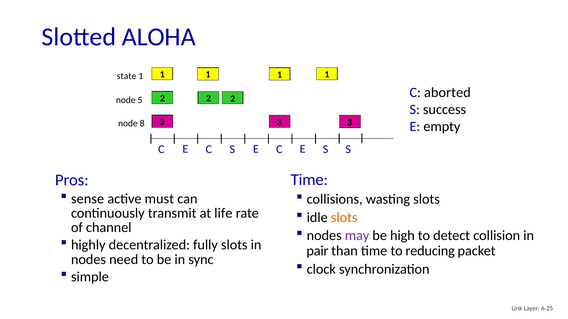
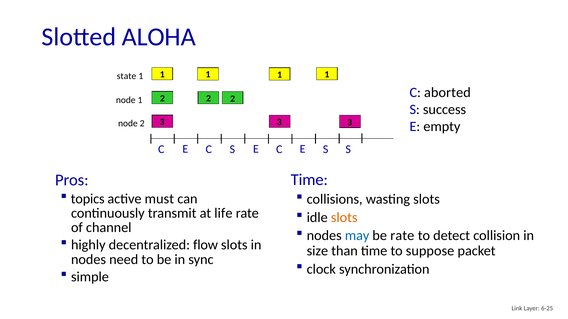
node 5: 5 -> 1 (140, 100)
node 8: 8 -> 2 (142, 123)
sense: sense -> topics (88, 199)
may colour: purple -> blue (357, 236)
be high: high -> rate (402, 236)
fully: fully -> flow (206, 245)
pair: pair -> size (317, 251)
reducing: reducing -> suppose (430, 251)
